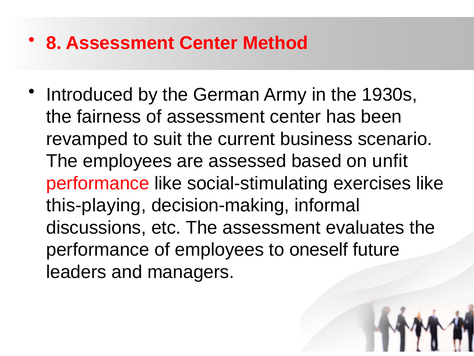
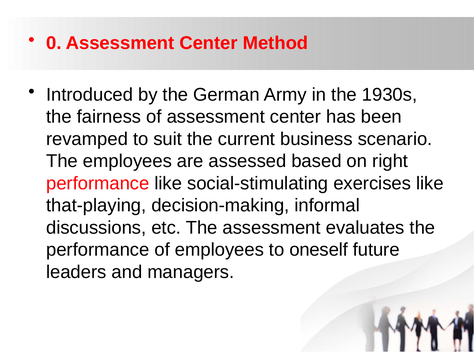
8: 8 -> 0 (54, 43)
unfit: unfit -> right (390, 161)
this-playing: this-playing -> that-playing (96, 205)
